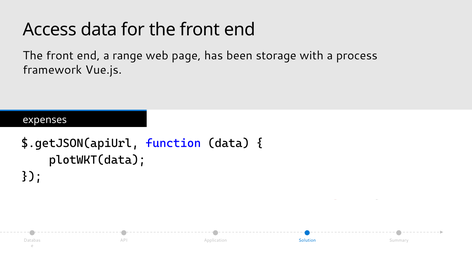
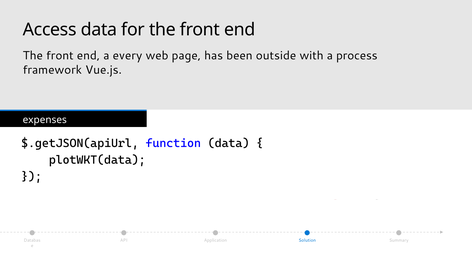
range: range -> every (127, 56)
storage: storage -> outside (276, 56)
